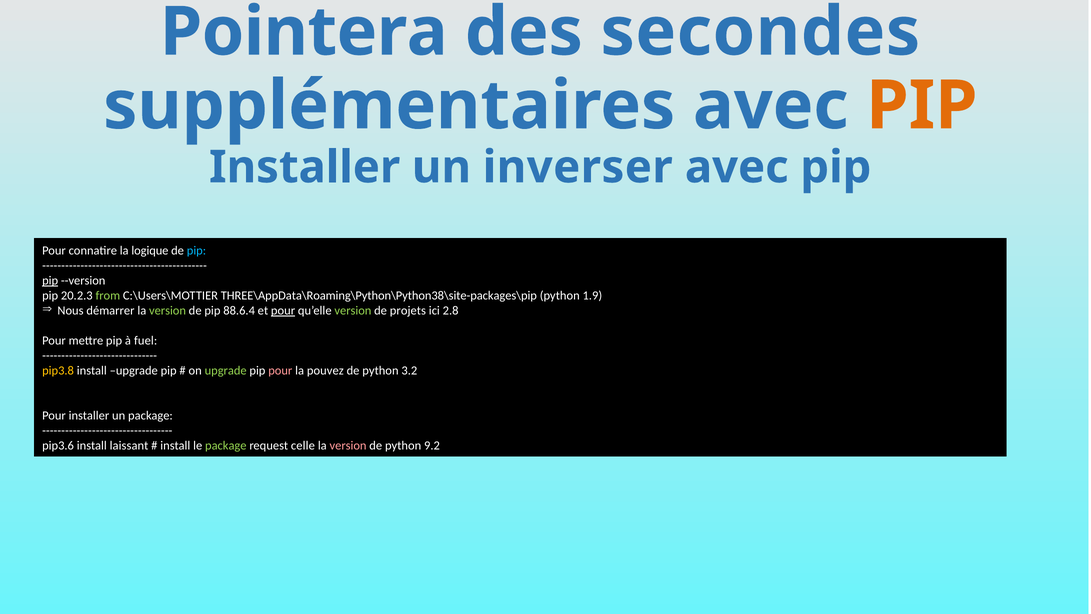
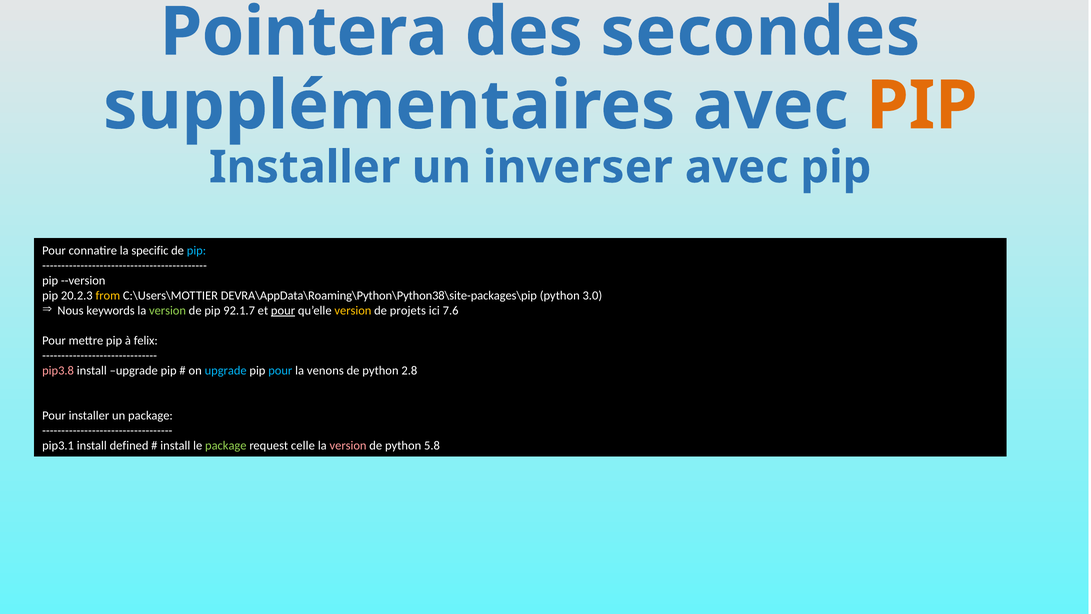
logique: logique -> specific (150, 250)
pip underline: present -> none (50, 280)
from colour: light green -> yellow (108, 295)
THREE\AppData\Roaming\Python\Python38\site-packages\pip: THREE\AppData\Roaming\Python\Python38\site-packages\pip -> DEVRA\AppData\Roaming\Python\Python38\site-packages\pip (379, 295)
1.9: 1.9 -> 3.0 (592, 295)
démarrer: démarrer -> keywords (111, 310)
88.6.4: 88.6.4 -> 92.1.7 (239, 310)
version colour: light green -> yellow (353, 310)
2.8: 2.8 -> 7.6 (451, 310)
fuel: fuel -> felix (146, 340)
pip3.8 colour: yellow -> pink (58, 370)
upgrade colour: light green -> light blue (226, 370)
pour colour: pink -> light blue (280, 370)
pouvez: pouvez -> venons (325, 370)
3.2: 3.2 -> 2.8 (409, 370)
pip3.6: pip3.6 -> pip3.1 (58, 446)
laissant: laissant -> defined (129, 446)
9.2: 9.2 -> 5.8 (432, 446)
